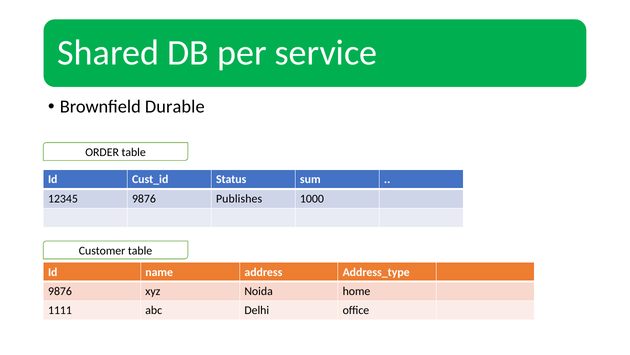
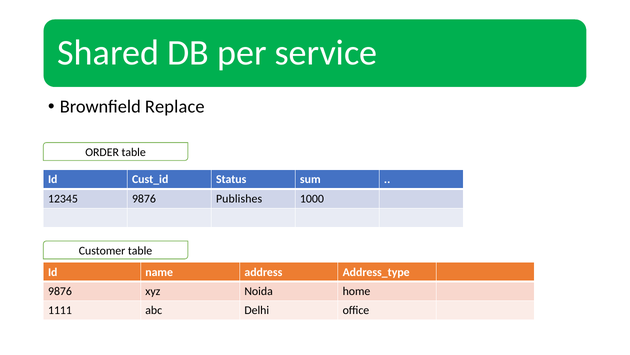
Durable: Durable -> Replace (175, 107)
